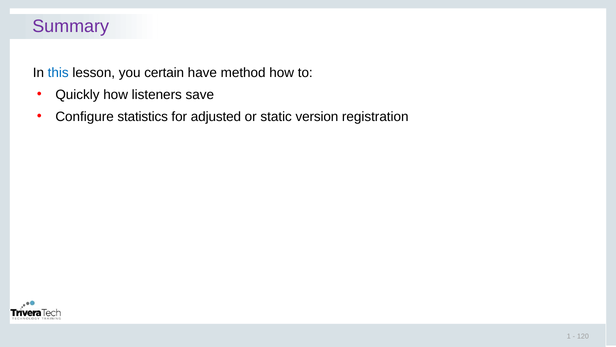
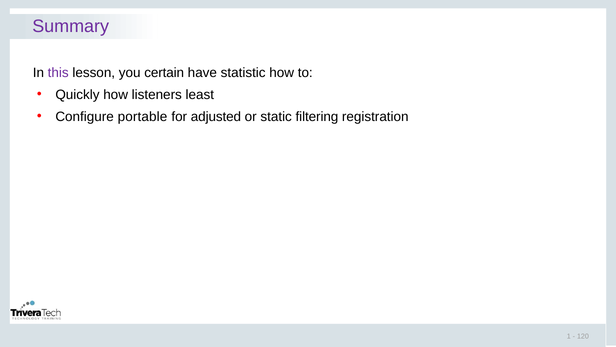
this colour: blue -> purple (58, 73)
method: method -> statistic (243, 73)
save: save -> least (200, 95)
statistics: statistics -> portable (143, 117)
version: version -> filtering (317, 117)
